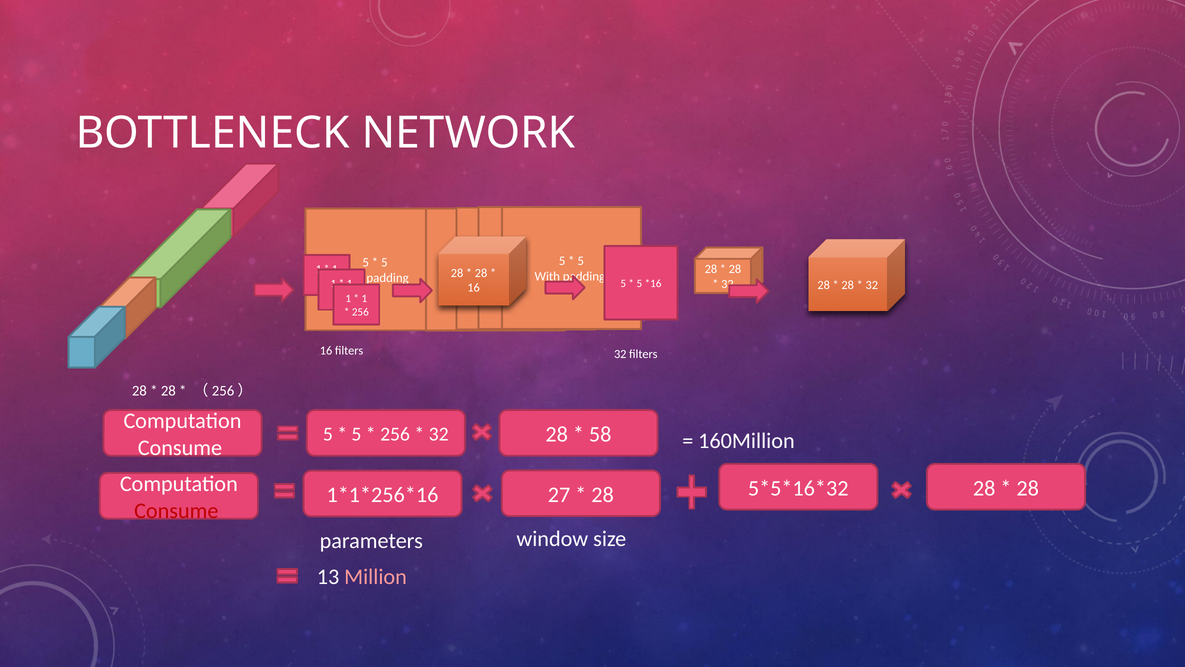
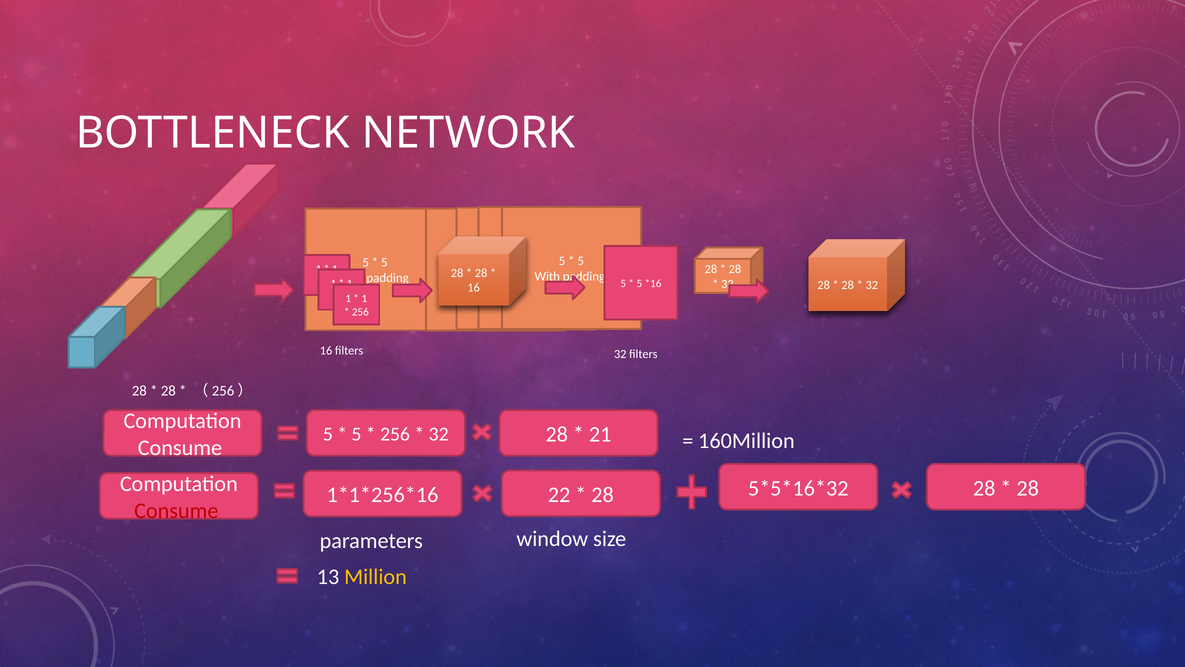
58: 58 -> 21 (600, 434)
27: 27 -> 22 (559, 494)
Million colour: pink -> yellow (376, 577)
